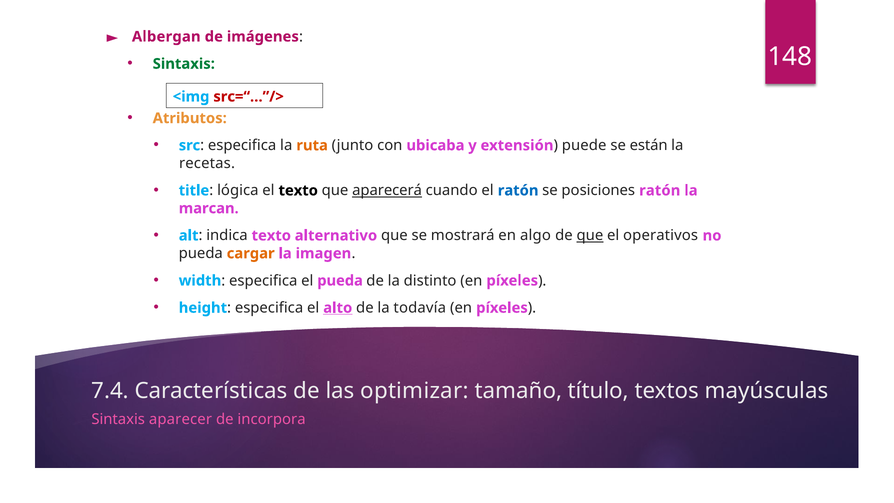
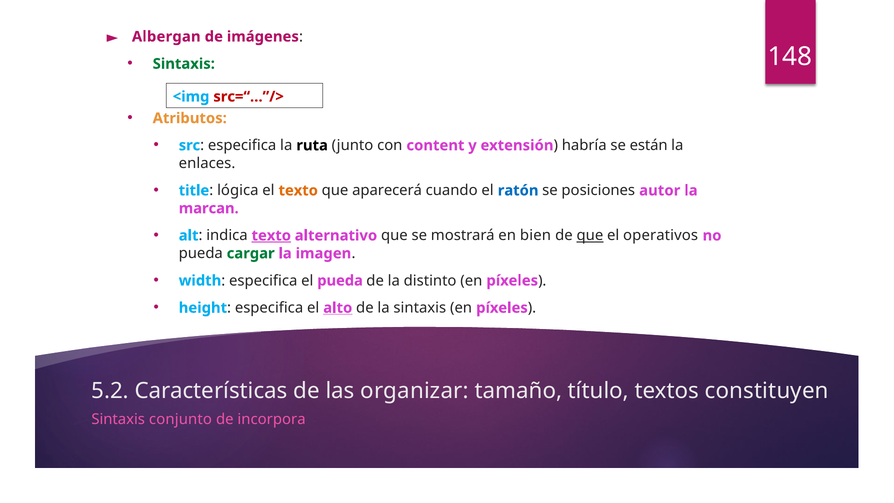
ruta colour: orange -> black (312, 145)
ubicaba: ubicaba -> content (435, 145)
puede: puede -> habría (584, 145)
recetas: recetas -> enlaces (207, 163)
texto colour: black -> orange (298, 190)
aparecerá underline: present -> none (387, 190)
posiciones ratón: ratón -> autor (660, 190)
texto underline: none -> present (271, 236)
algo: algo -> bien (535, 236)
cargar colour: orange -> green (251, 253)
la todavía: todavía -> sintaxis (420, 308)
7.4: 7.4 -> 5.2 (110, 391)
optimizar: optimizar -> organizar (415, 391)
mayúsculas: mayúsculas -> constituyen (767, 391)
aparecer: aparecer -> conjunto (180, 419)
